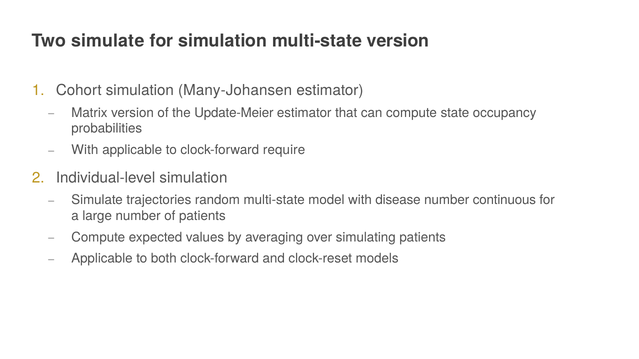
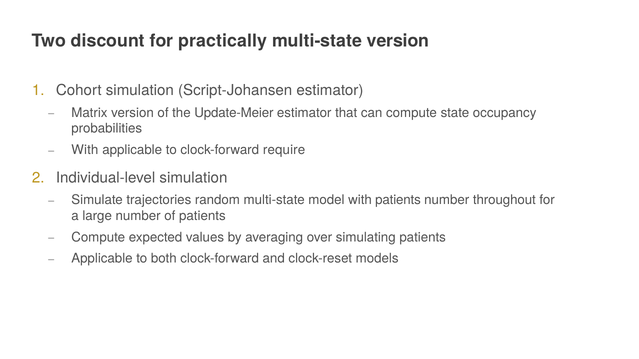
Two simulate: simulate -> discount (108, 41)
for simulation: simulation -> practically (223, 41)
Many-Johansen: Many-Johansen -> Script-Johansen (235, 91)
with disease: disease -> patients (398, 200)
continuous: continuous -> throughout (504, 200)
